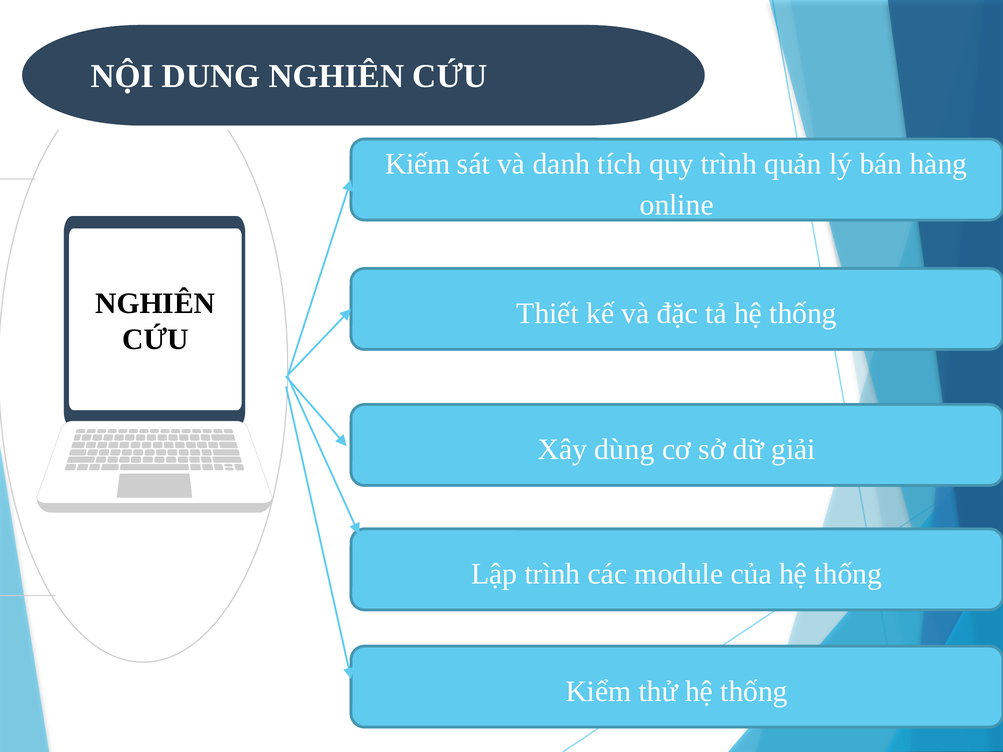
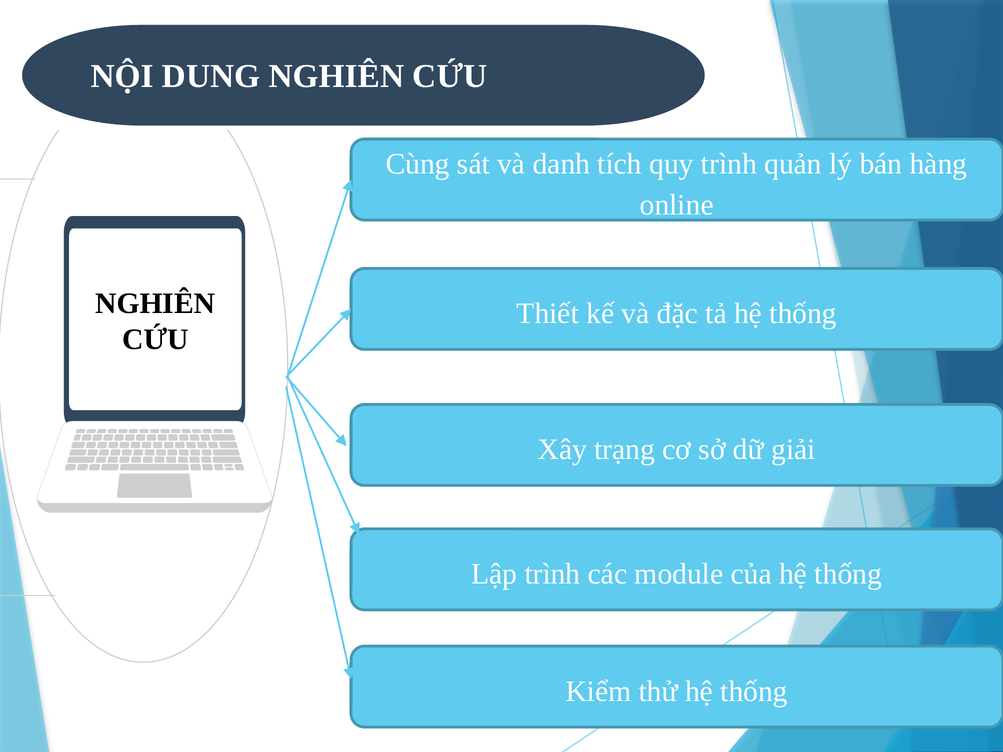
Kiếm: Kiếm -> Cùng (418, 164)
dùng: dùng -> trạng (625, 450)
